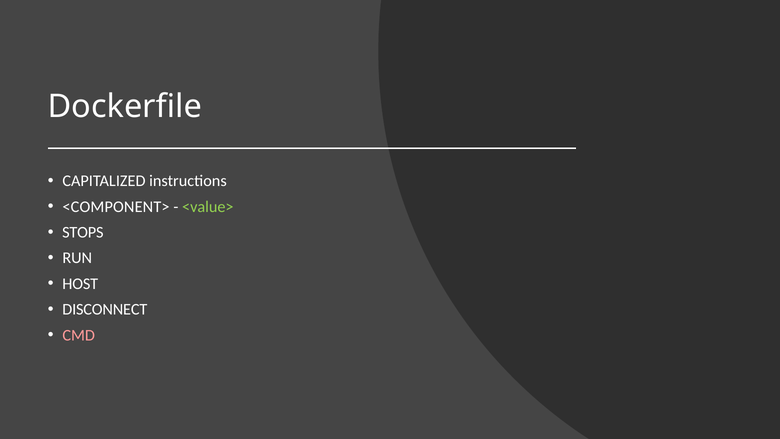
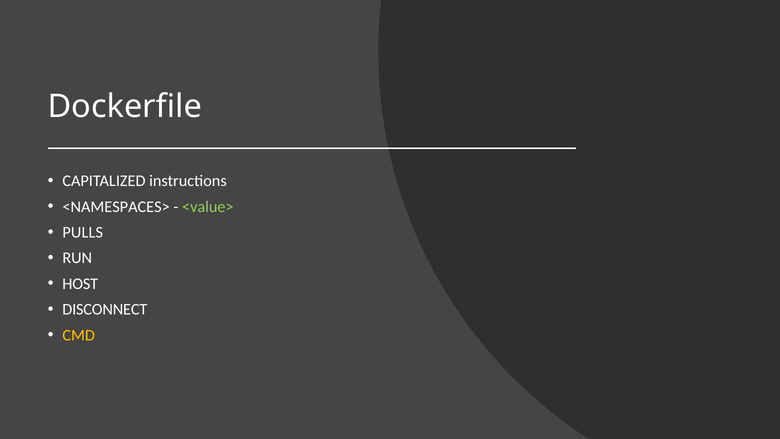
<COMPONENT>: <COMPONENT> -> <NAMESPACES> (116, 207)
STOPS: STOPS -> PULLS (83, 232)
CMD colour: pink -> yellow (79, 335)
